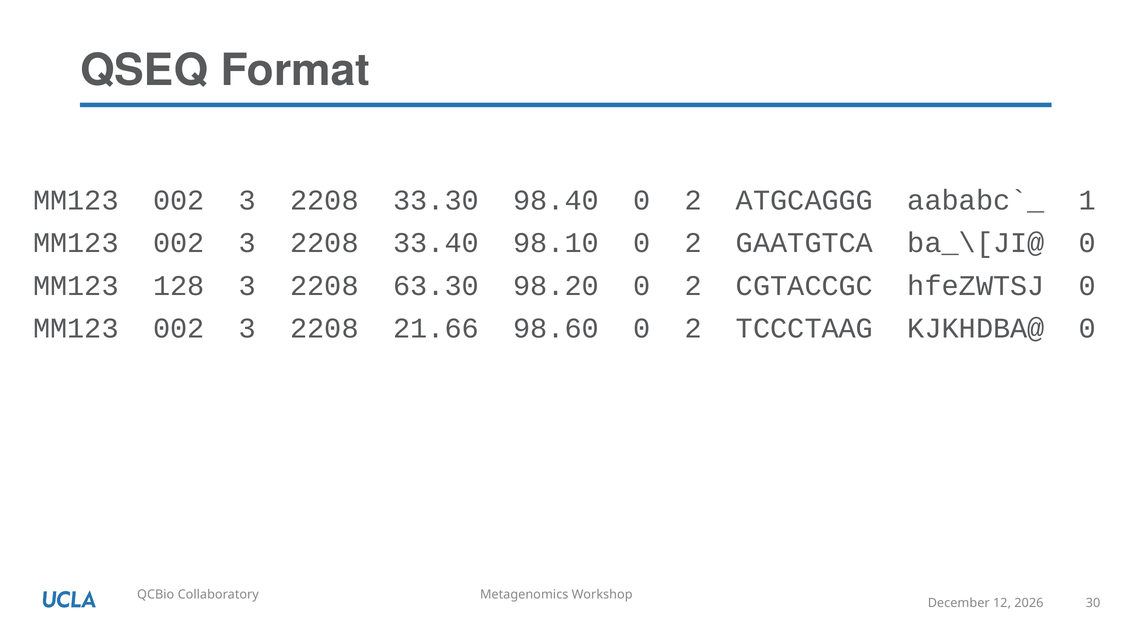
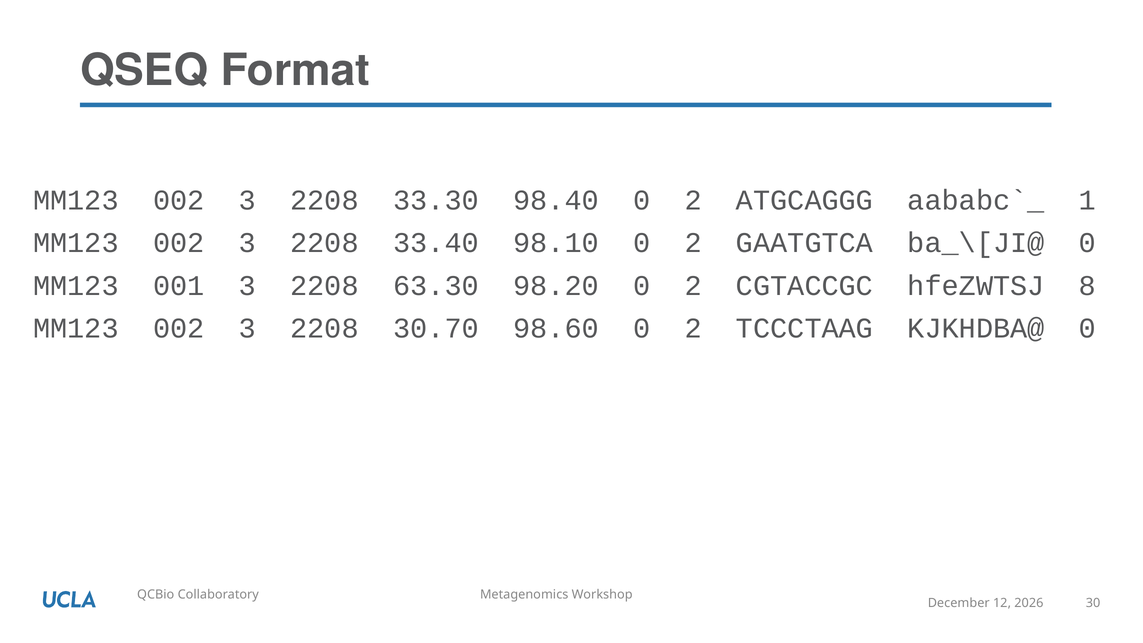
128: 128 -> 001 (179, 286)
hfeZWTSJ 0: 0 -> 8 (1087, 286)
21.66: 21.66 -> 30.70 (436, 329)
